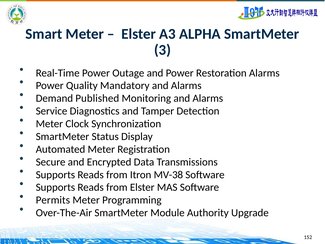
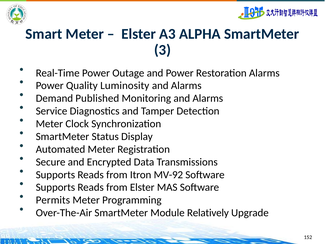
Mandatory: Mandatory -> Luminosity (125, 86)
MV-38: MV-38 -> MV-92 (168, 174)
Authority: Authority -> Relatively (208, 213)
